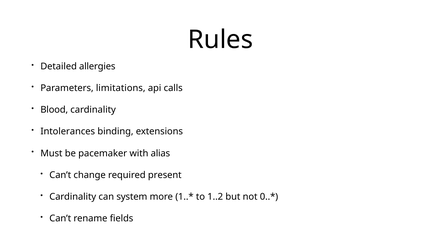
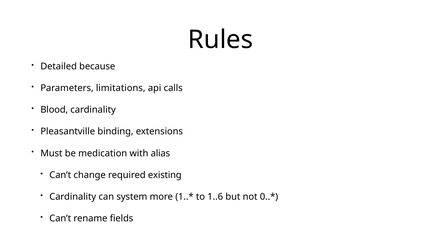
allergies: allergies -> because (97, 66)
Intolerances: Intolerances -> Pleasantville (68, 132)
pacemaker: pacemaker -> medication (103, 153)
present: present -> existing (165, 175)
1..2: 1..2 -> 1..6 (215, 197)
